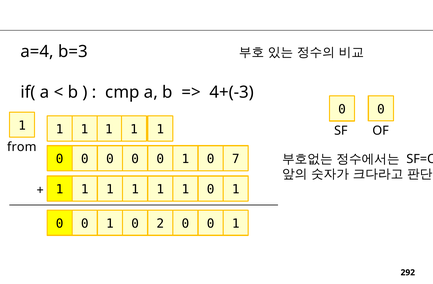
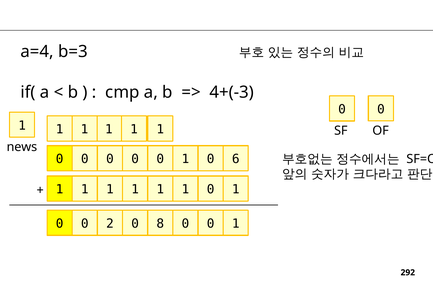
from: from -> news (22, 147)
7: 7 -> 6 (236, 159)
1: 1 -> 2 (110, 224)
2: 2 -> 8 (160, 224)
